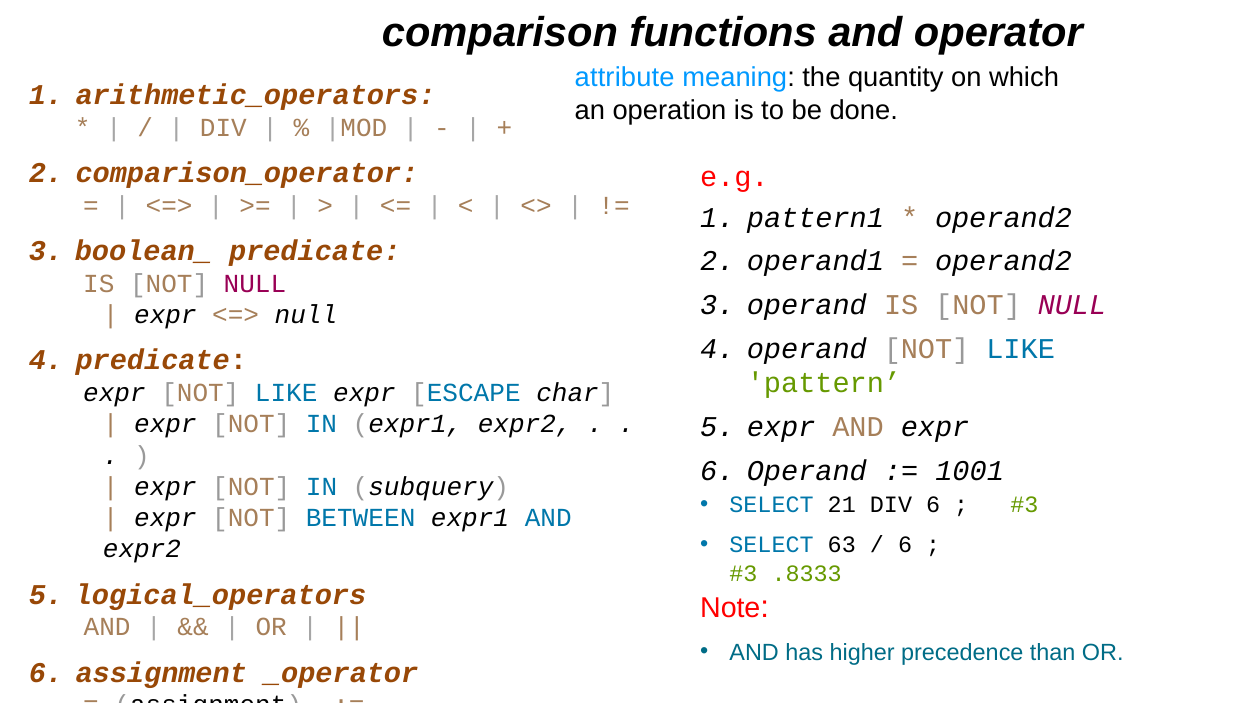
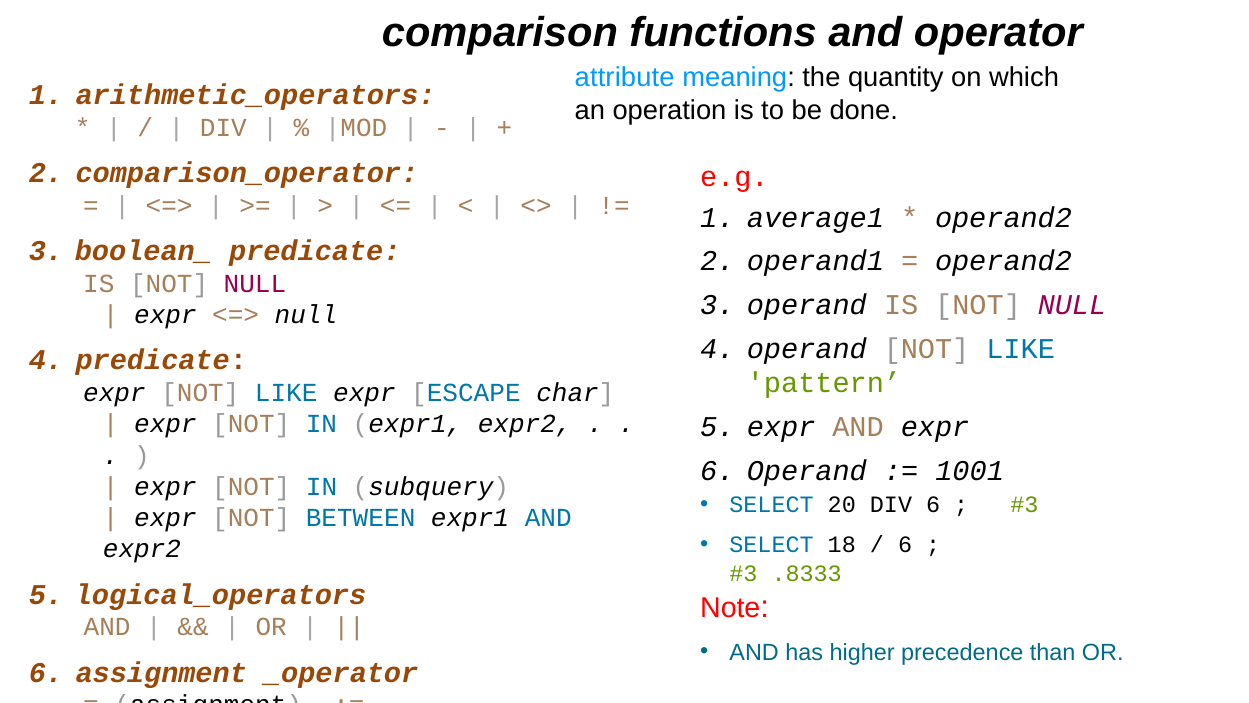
pattern1: pattern1 -> average1 (815, 218)
21: 21 -> 20 (842, 504)
63: 63 -> 18 (842, 545)
